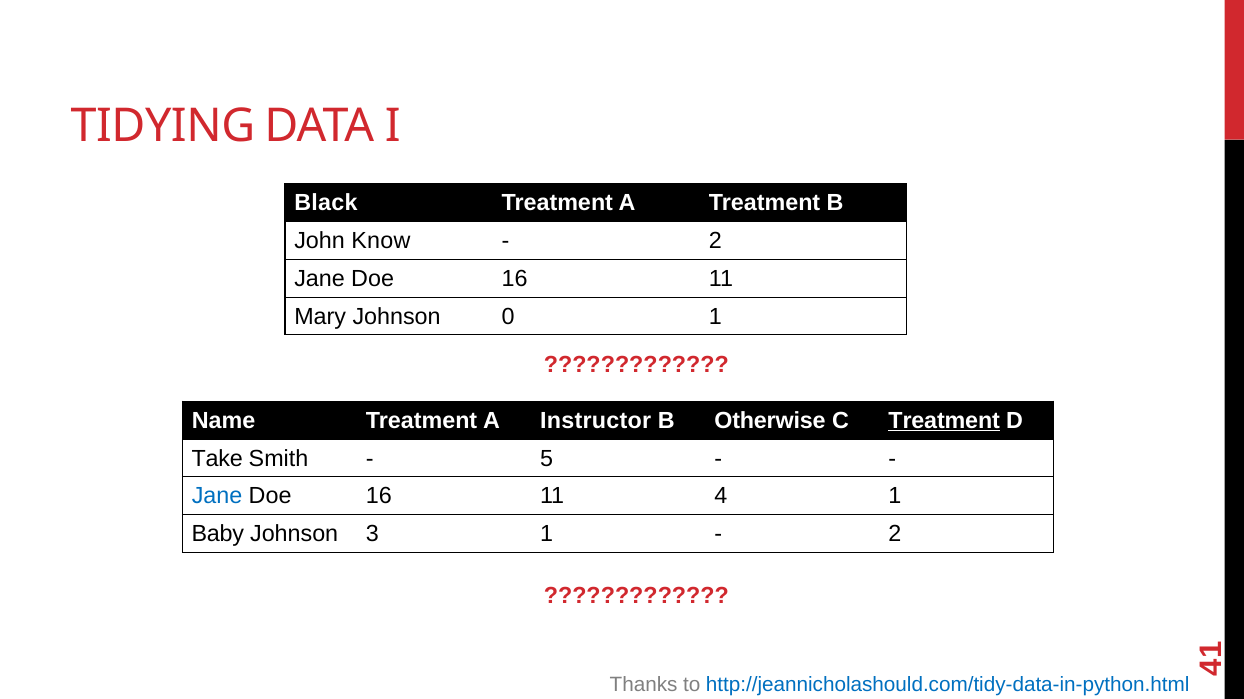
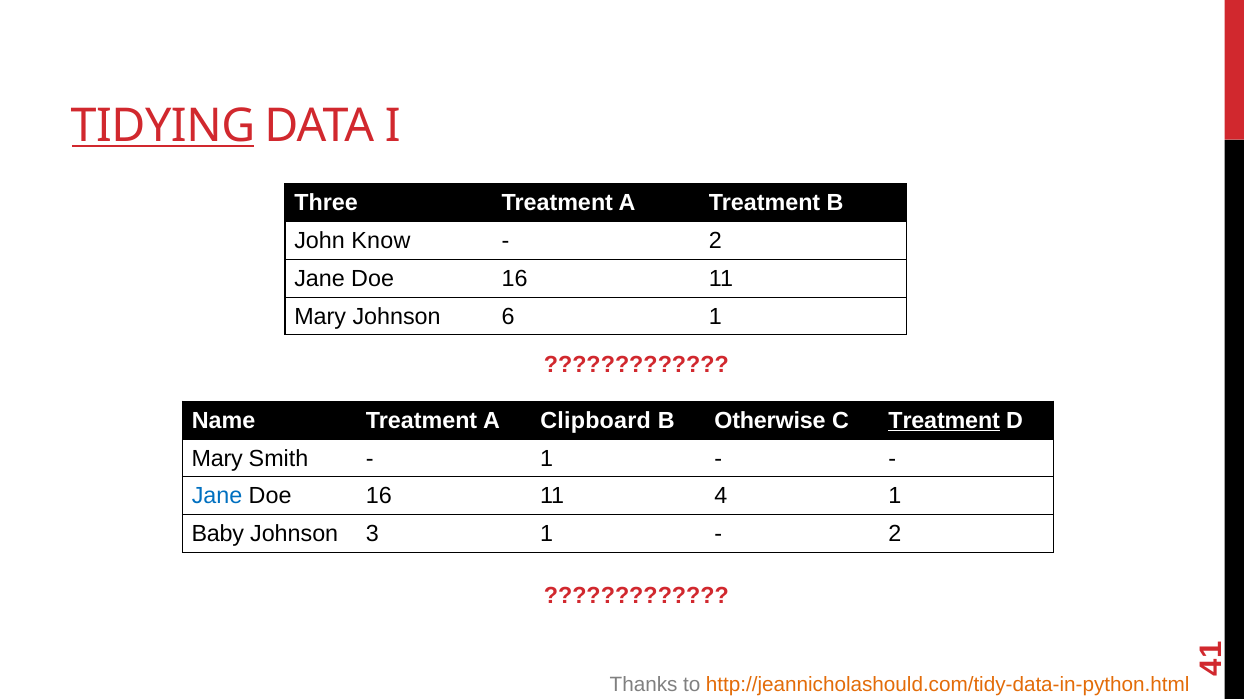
TIDYING underline: none -> present (163, 126)
Black: Black -> Three (326, 203)
0: 0 -> 6 (508, 317)
Instructor: Instructor -> Clipboard (596, 421)
Take: Take -> Mary (217, 459)
5: 5 -> 1 (547, 459)
http://jeannicholashould.com/tidy-data-in-python.html colour: blue -> orange (948, 685)
